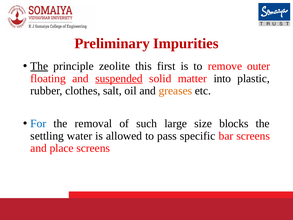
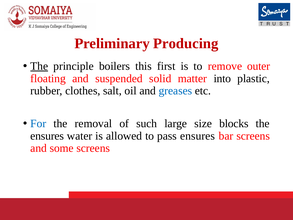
Impurities: Impurities -> Producing (186, 43)
zeolite: zeolite -> boilers (115, 66)
suspended underline: present -> none (119, 78)
greases colour: orange -> blue (175, 91)
settling: settling -> ensures (47, 136)
pass specific: specific -> ensures (198, 136)
place: place -> some (62, 148)
